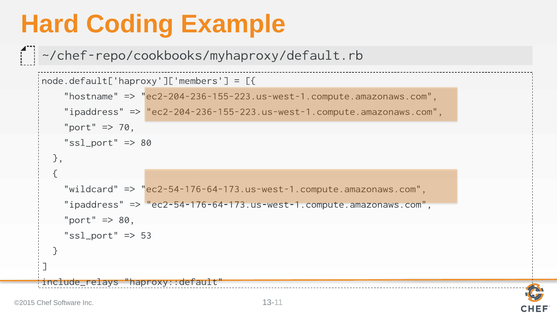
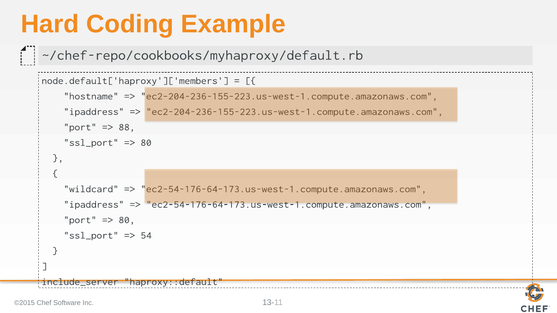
70: 70 -> 88 (127, 127)
53: 53 -> 54 (146, 236)
include_relays: include_relays -> include_server (80, 282)
